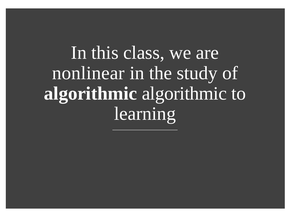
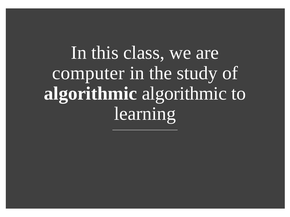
nonlinear: nonlinear -> computer (88, 73)
